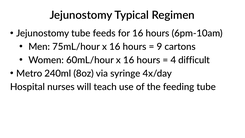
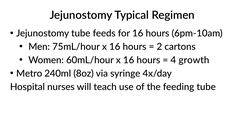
9: 9 -> 2 (159, 47)
difficult: difficult -> growth (194, 60)
